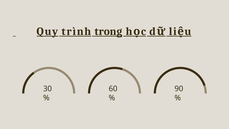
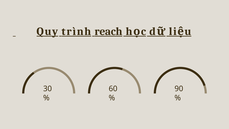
trong: trong -> reach (109, 31)
